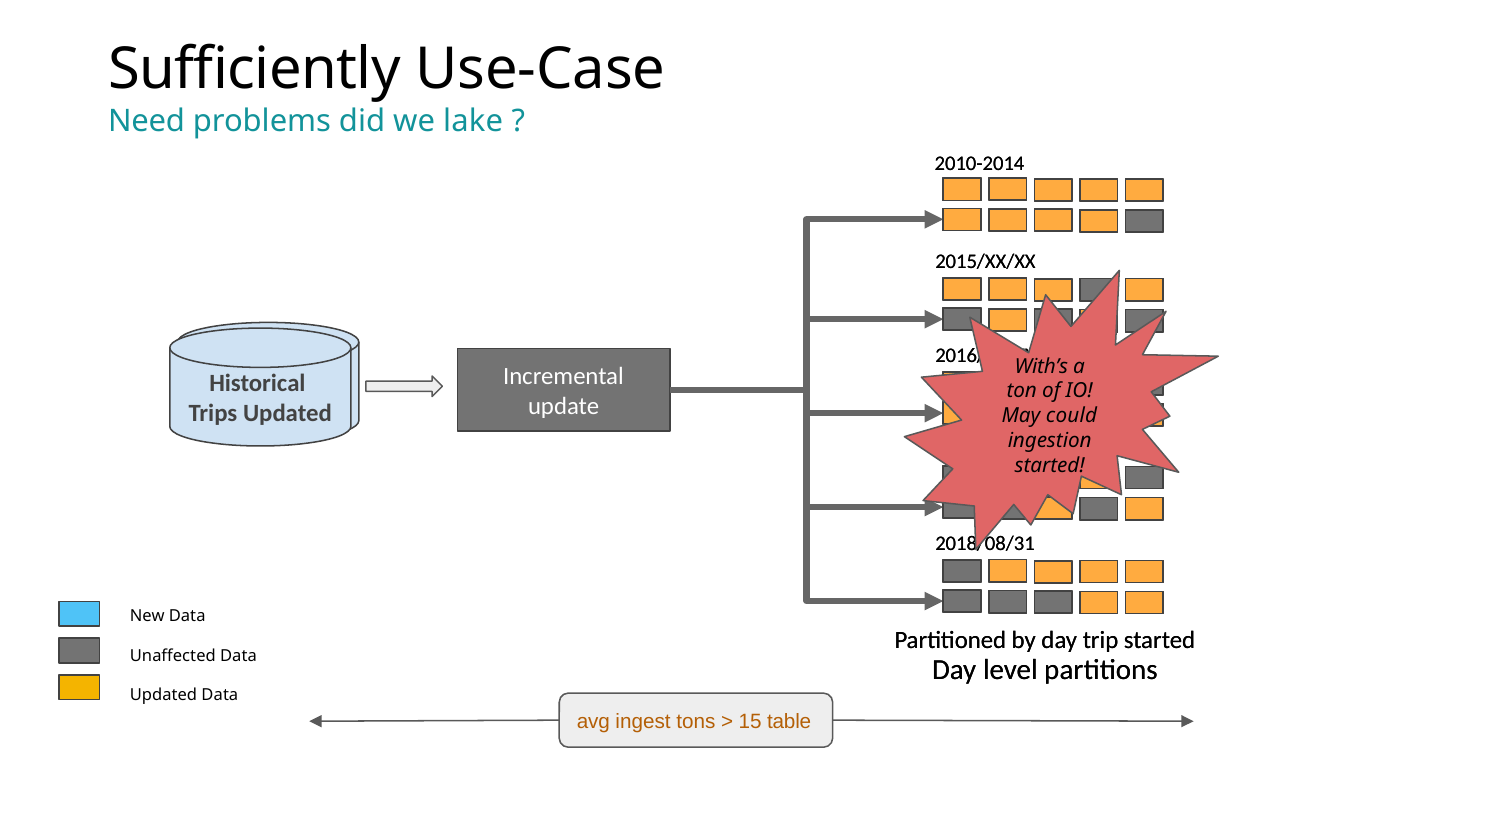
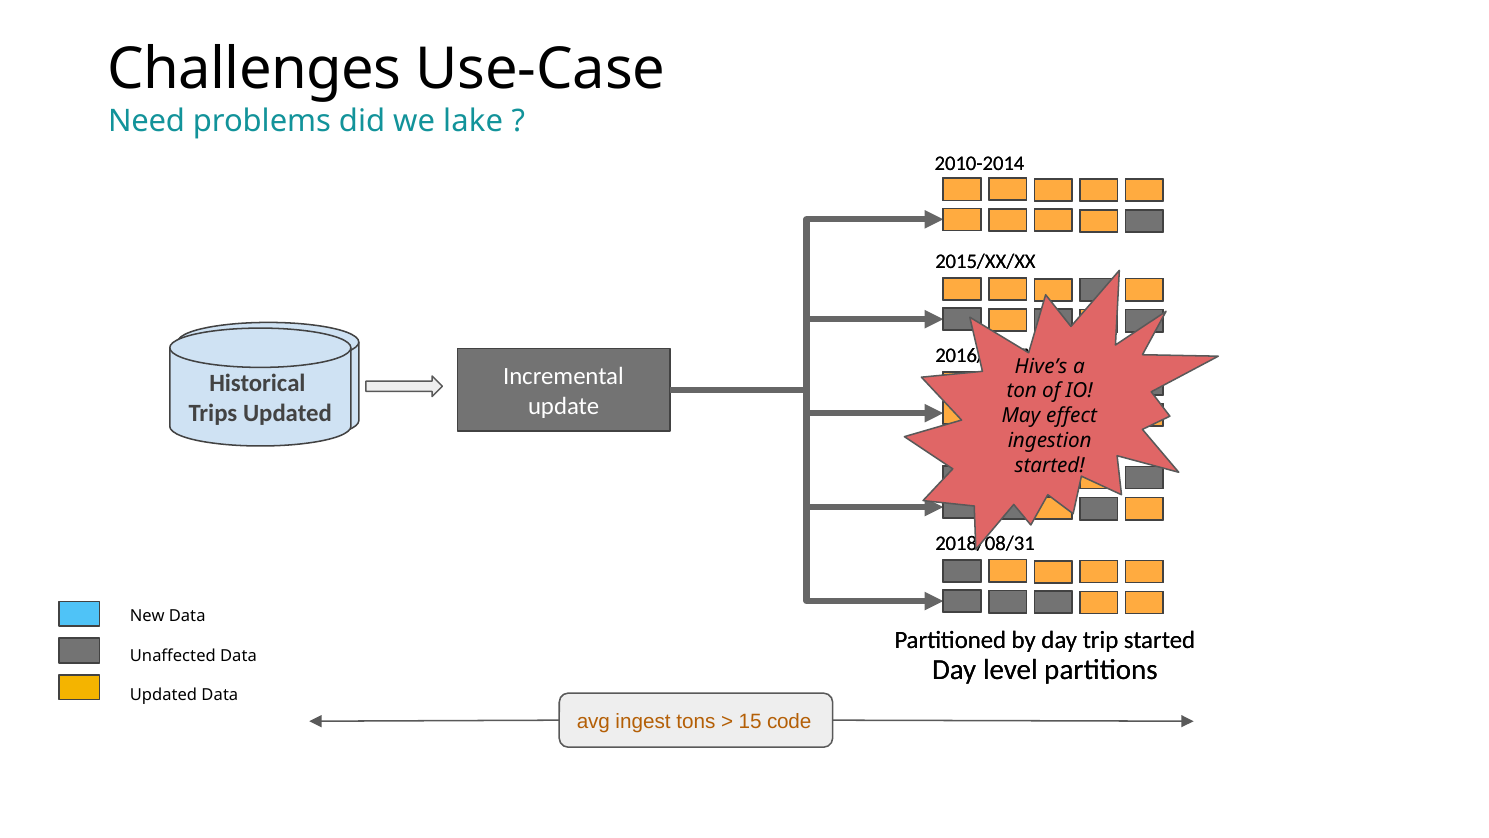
Sufficiently: Sufficiently -> Challenges (254, 70)
With’s: With’s -> Hive’s (1041, 366)
could: could -> effect (1072, 416)
table: table -> code (789, 721)
